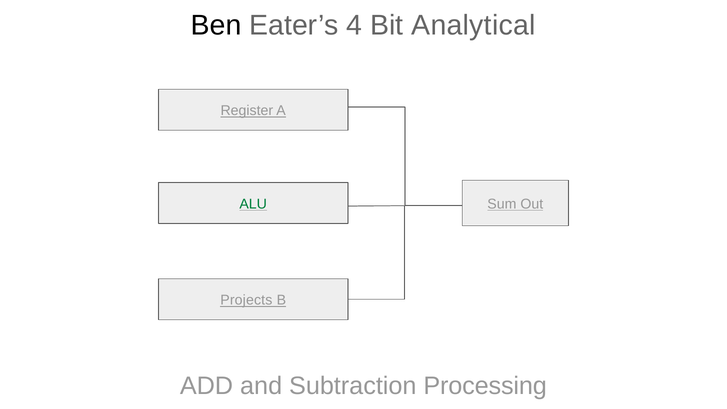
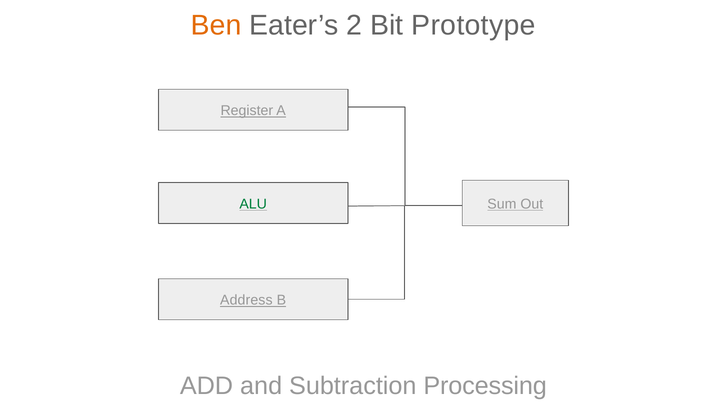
Ben colour: black -> orange (216, 25)
4: 4 -> 2 (354, 25)
Analytical: Analytical -> Prototype (473, 25)
Projects: Projects -> Address (246, 300)
